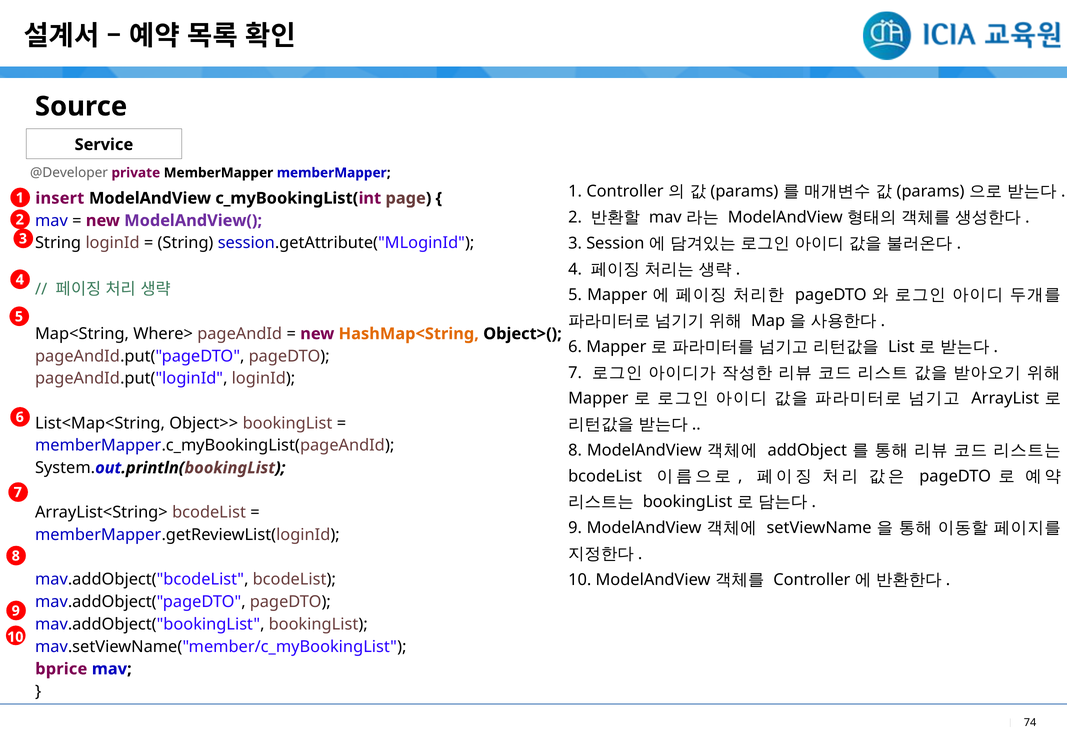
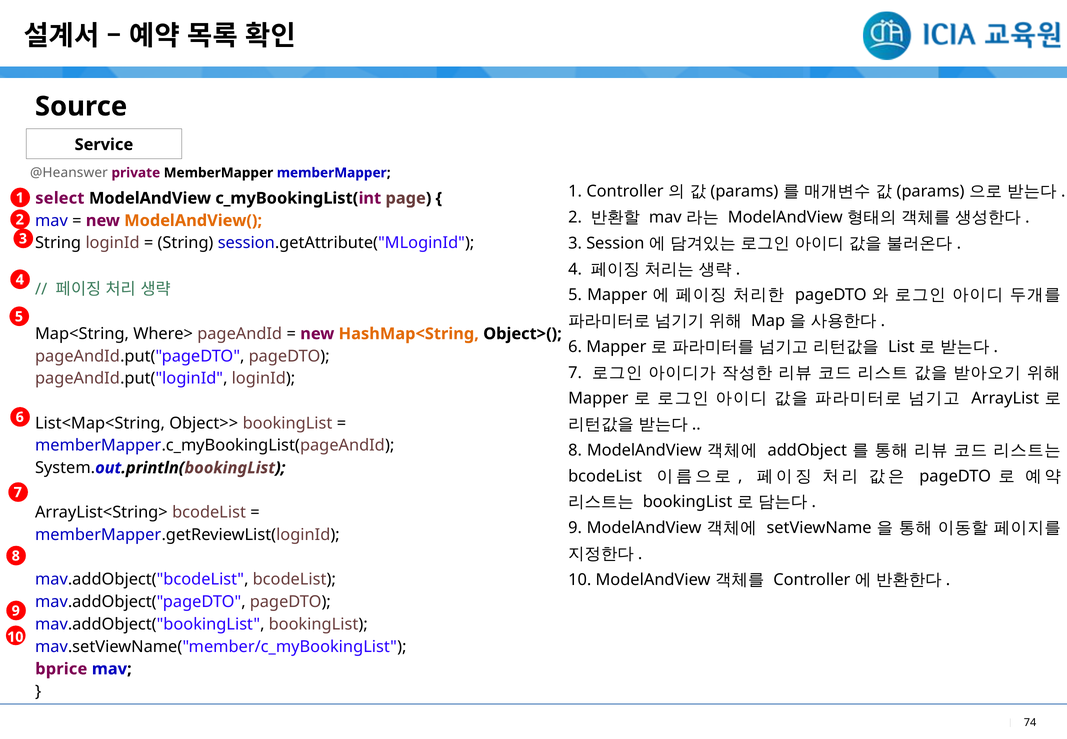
@Developer: @Developer -> @Heanswer (69, 173)
insert: insert -> select (60, 198)
ModelAndView( colour: purple -> orange (193, 220)
